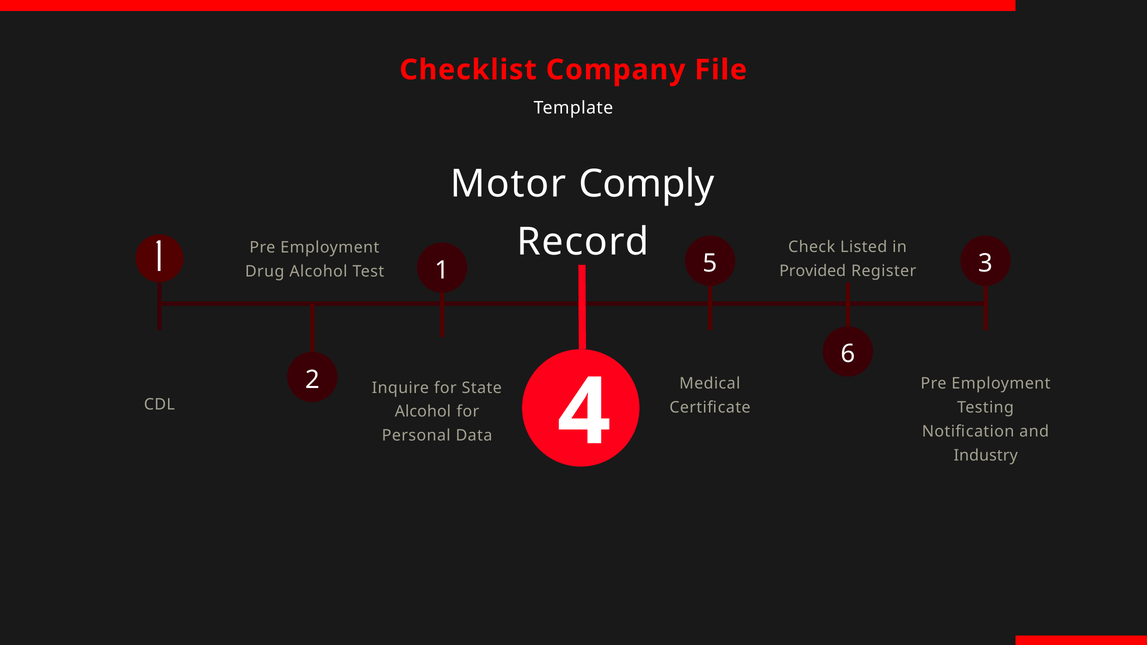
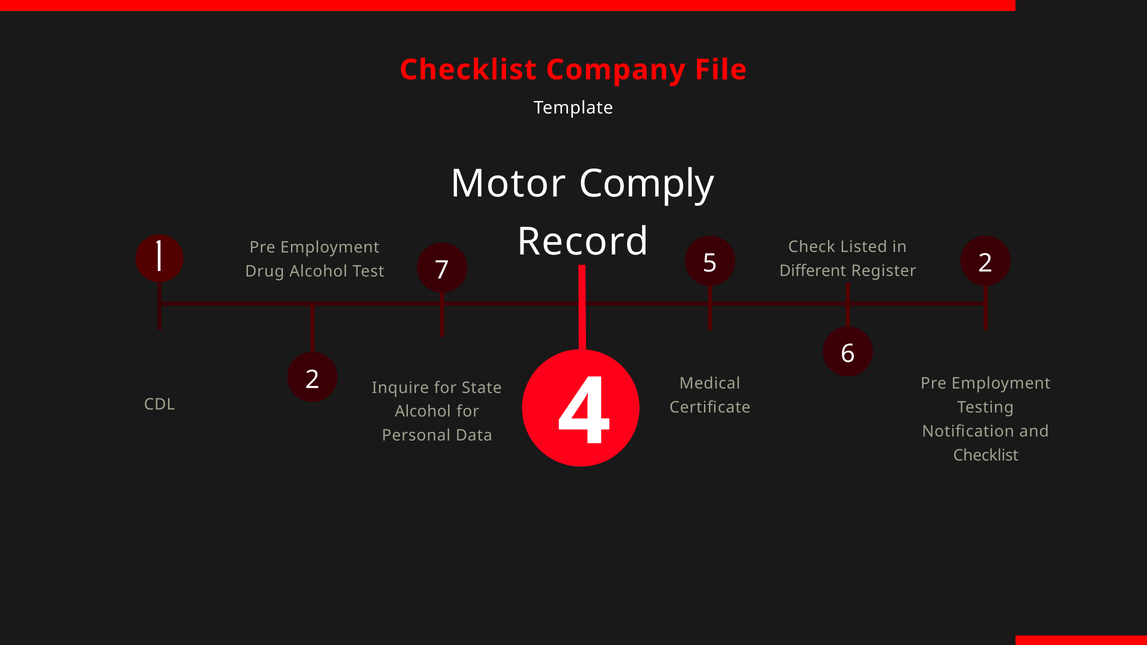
1 1: 1 -> 7 (442, 270)
5 3: 3 -> 2 (986, 263)
Provided: Provided -> Different (813, 271)
Industry: Industry -> Checklist (986, 455)
